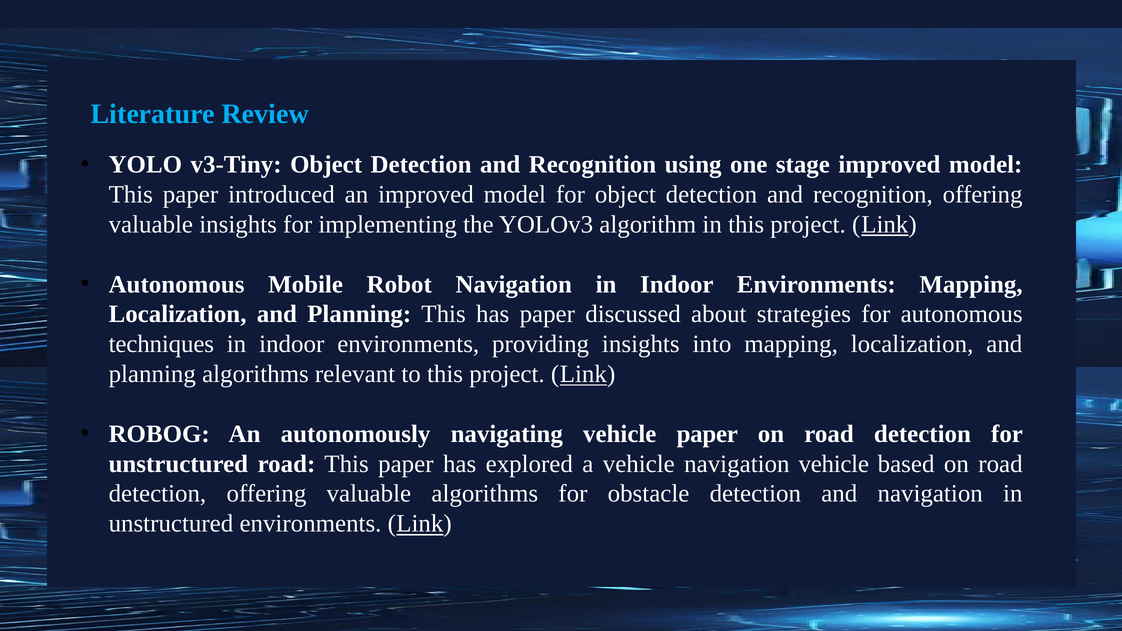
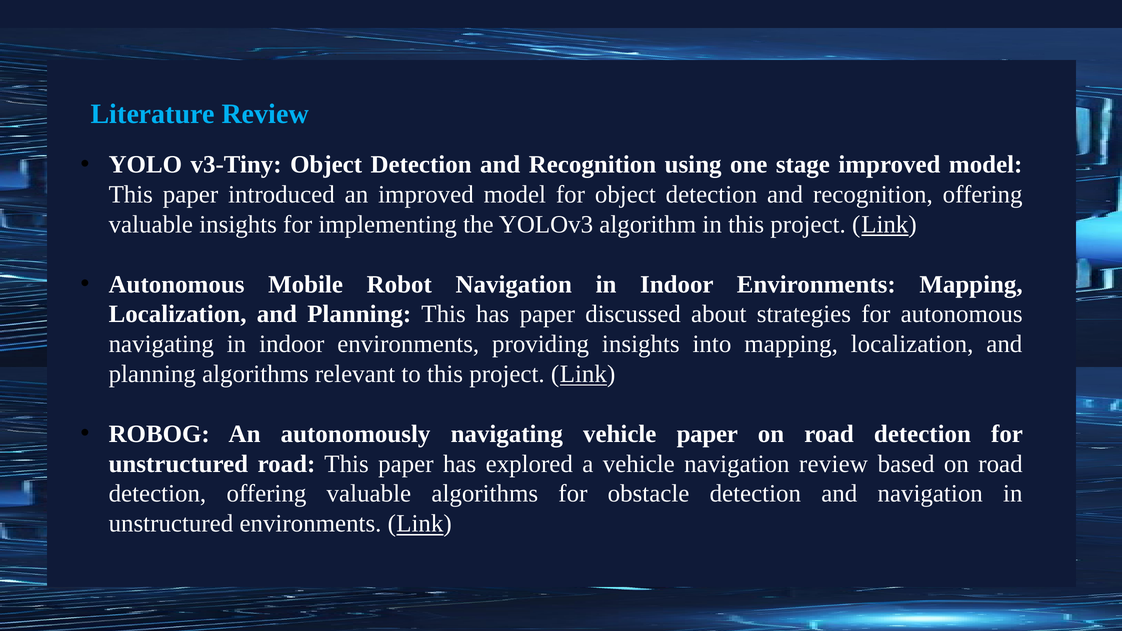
techniques: techniques -> navigating (161, 344)
navigation vehicle: vehicle -> review (833, 464)
